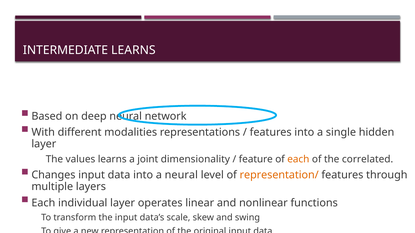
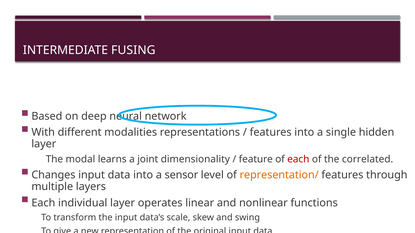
INTERMEDIATE LEARNS: LEARNS -> FUSING (133, 50)
values: values -> modal (80, 160)
each colour: orange -> red (298, 160)
a neural: neural -> sensor (181, 175)
